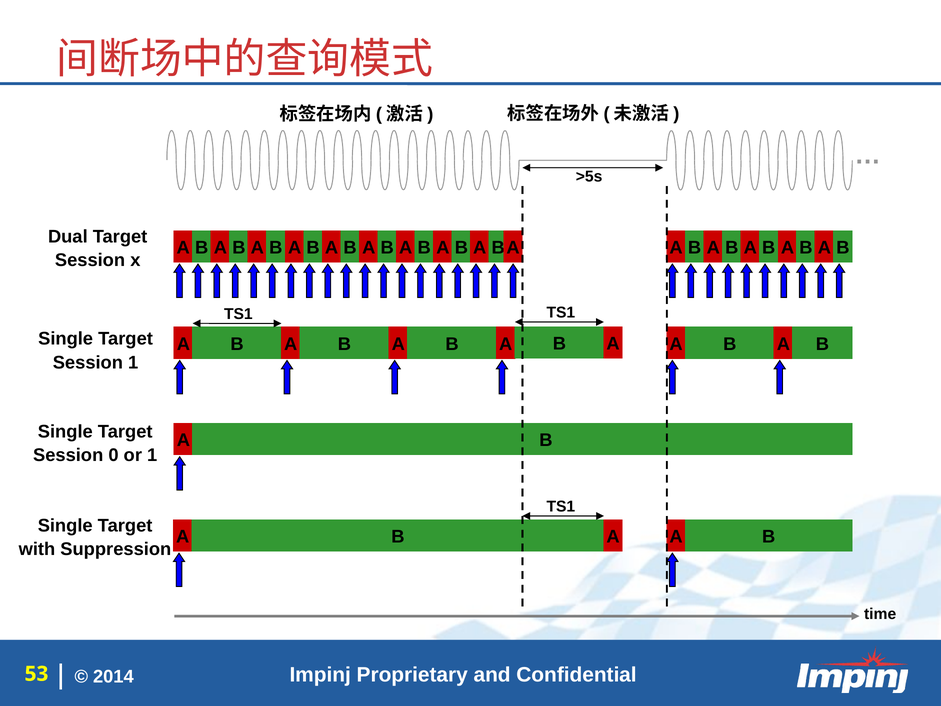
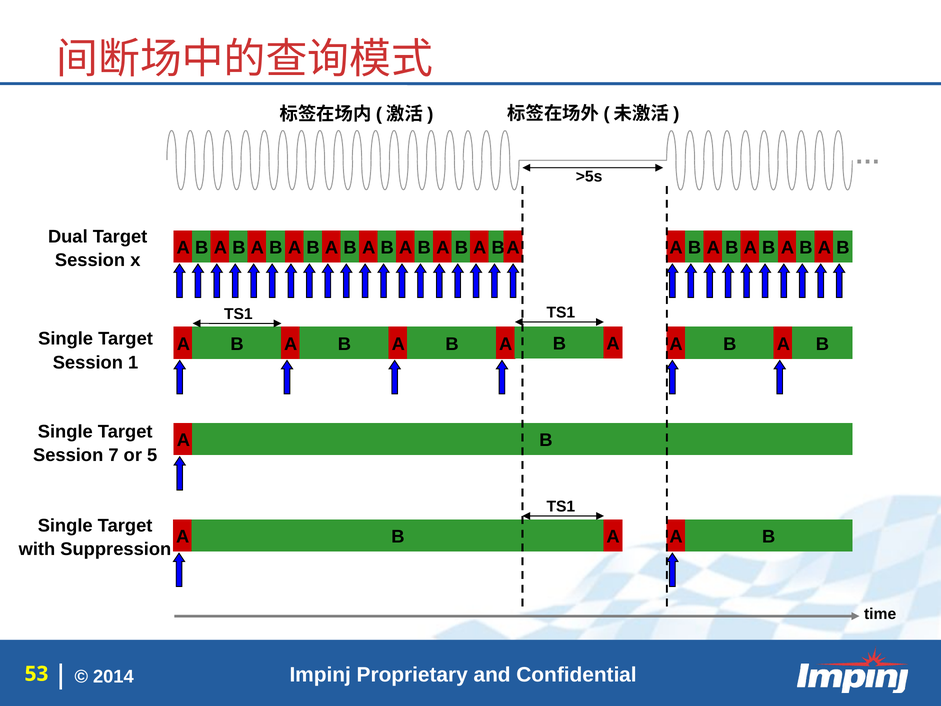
0: 0 -> 7 (113, 455)
or 1: 1 -> 5 (152, 455)
